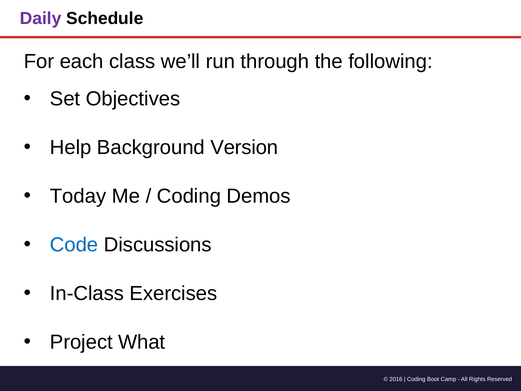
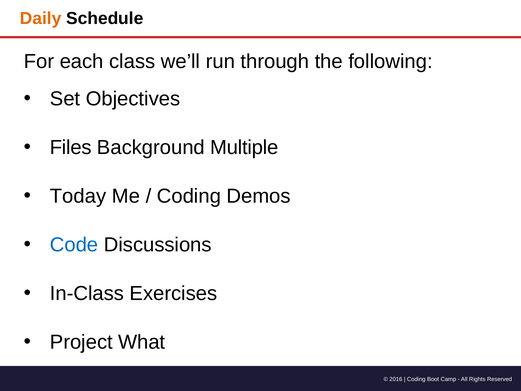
Daily colour: purple -> orange (41, 19)
Help: Help -> Files (71, 147)
Version: Version -> Multiple (244, 147)
